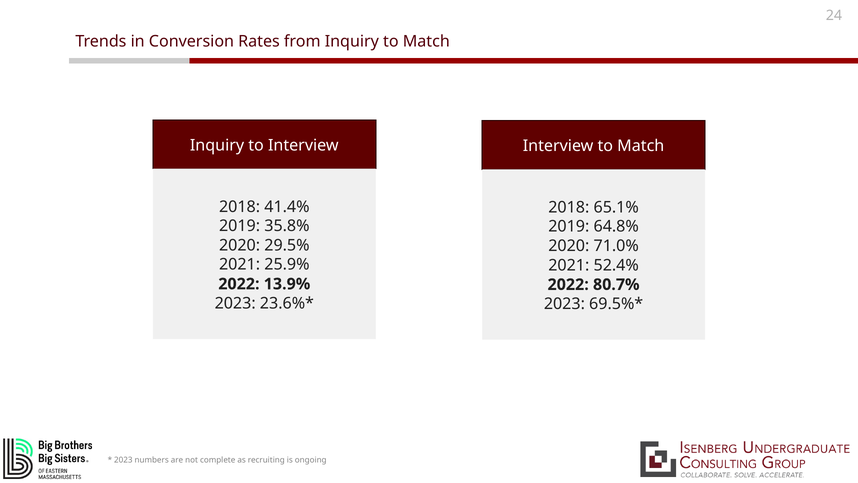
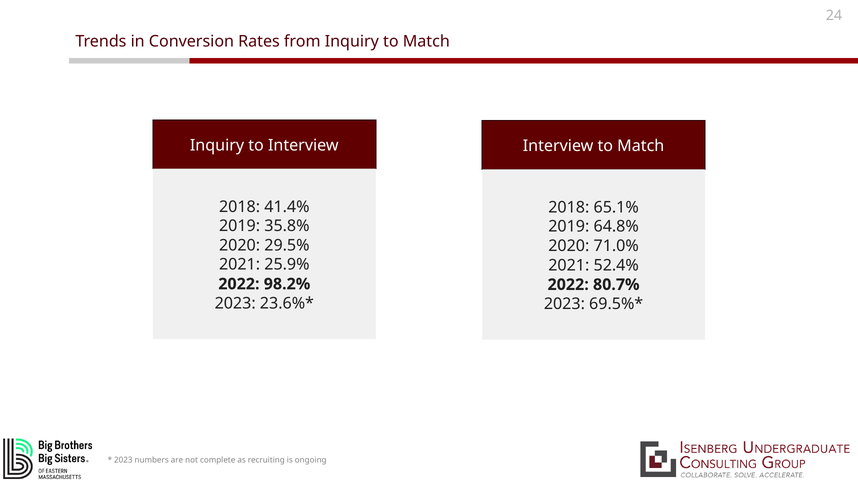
13.9%: 13.9% -> 98.2% (287, 284)
